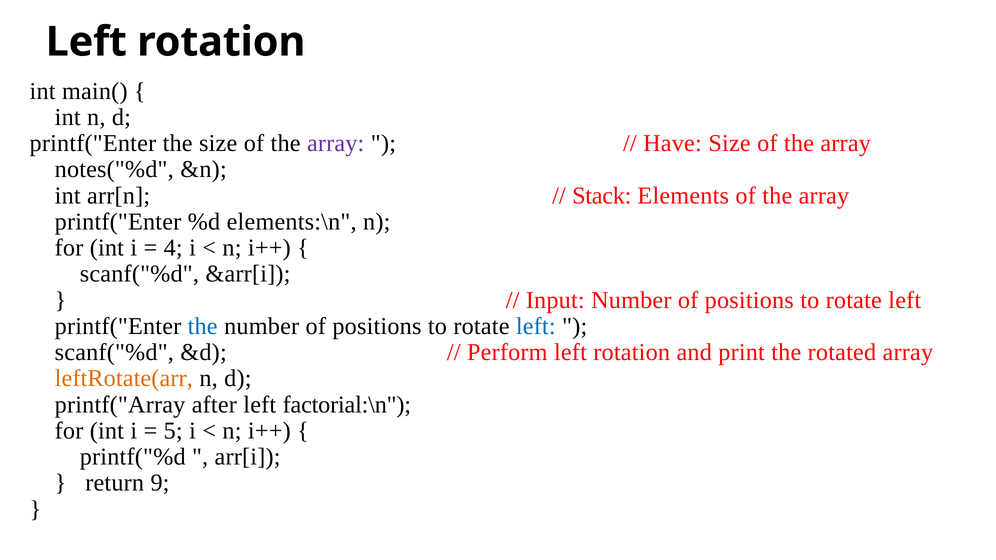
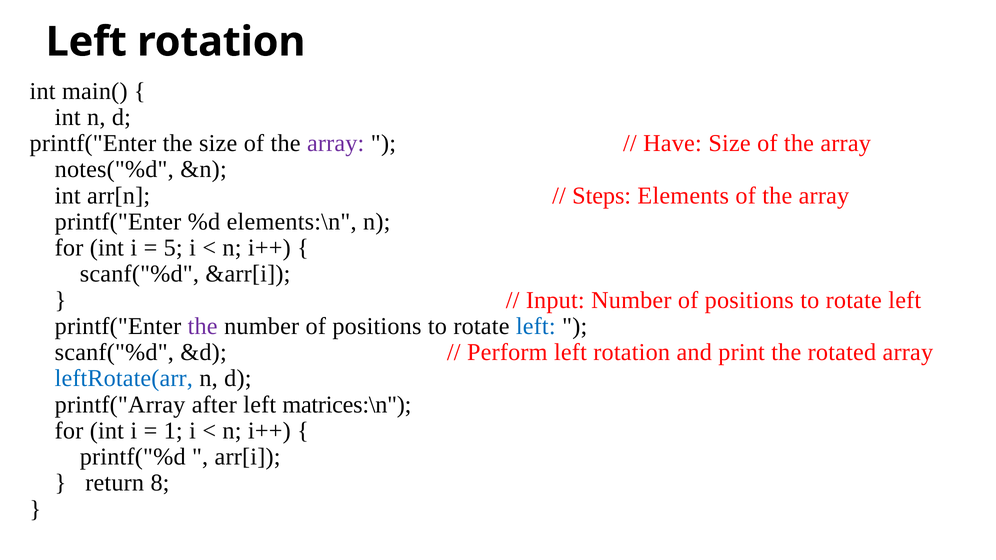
Stack: Stack -> Steps (602, 196)
4: 4 -> 5 (173, 248)
the colour: blue -> purple (203, 326)
leftRotate(arr colour: orange -> blue (124, 379)
factorial:\n: factorial:\n -> matrices:\n (347, 405)
5: 5 -> 1 (173, 431)
9: 9 -> 8 (160, 483)
